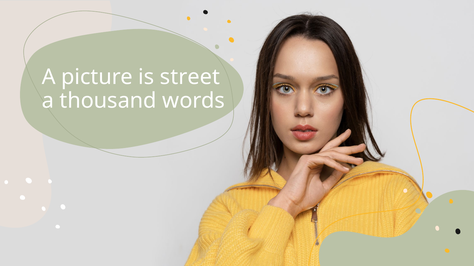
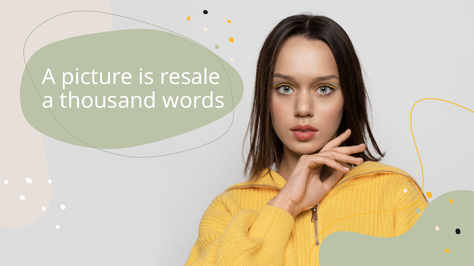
street: street -> resale (190, 77)
